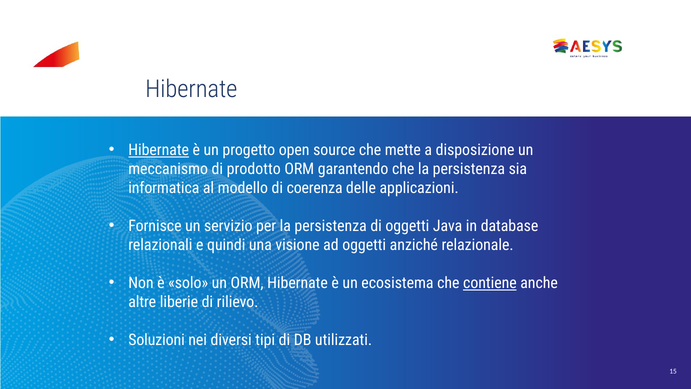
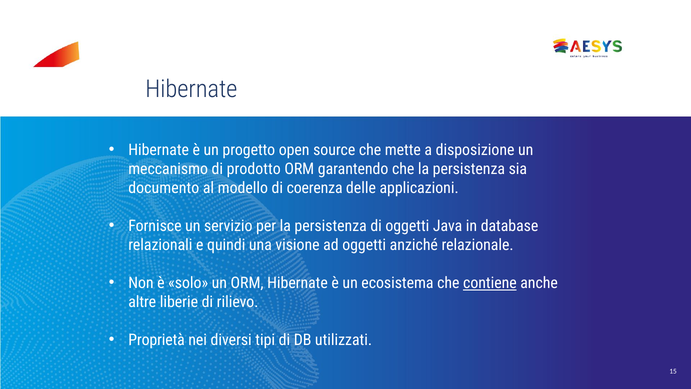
Hibernate underline: present -> none (159, 150)
informatica: informatica -> documento (164, 188)
Soluzioni: Soluzioni -> Proprietà (157, 340)
